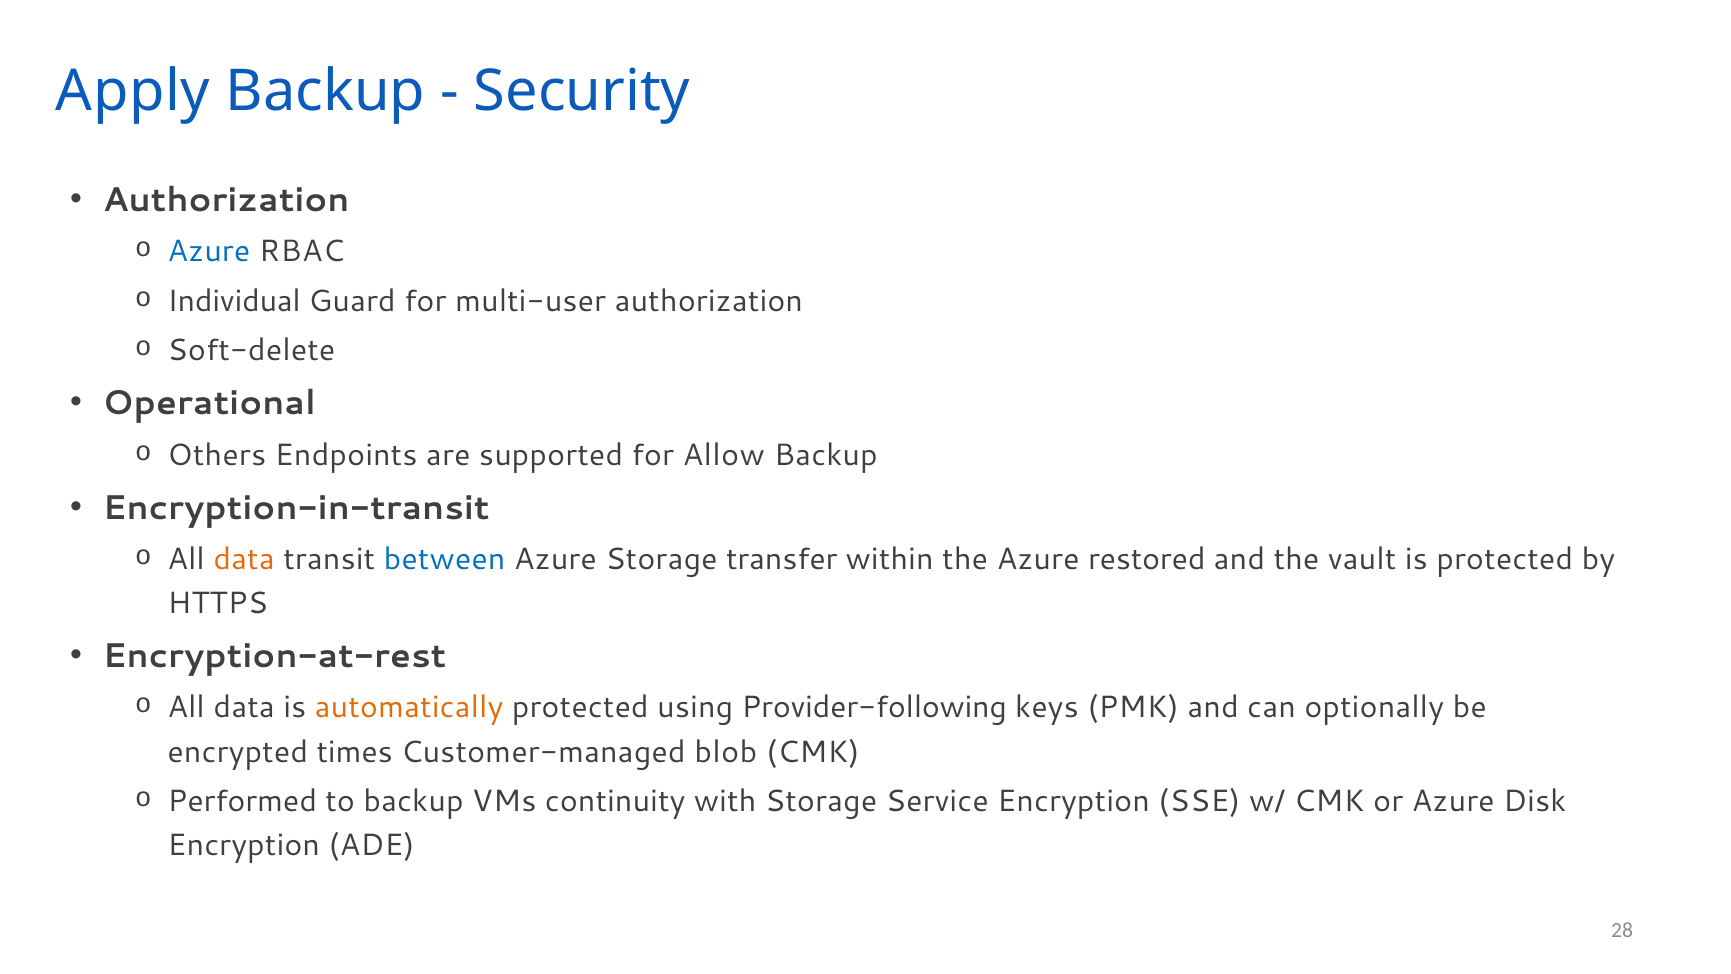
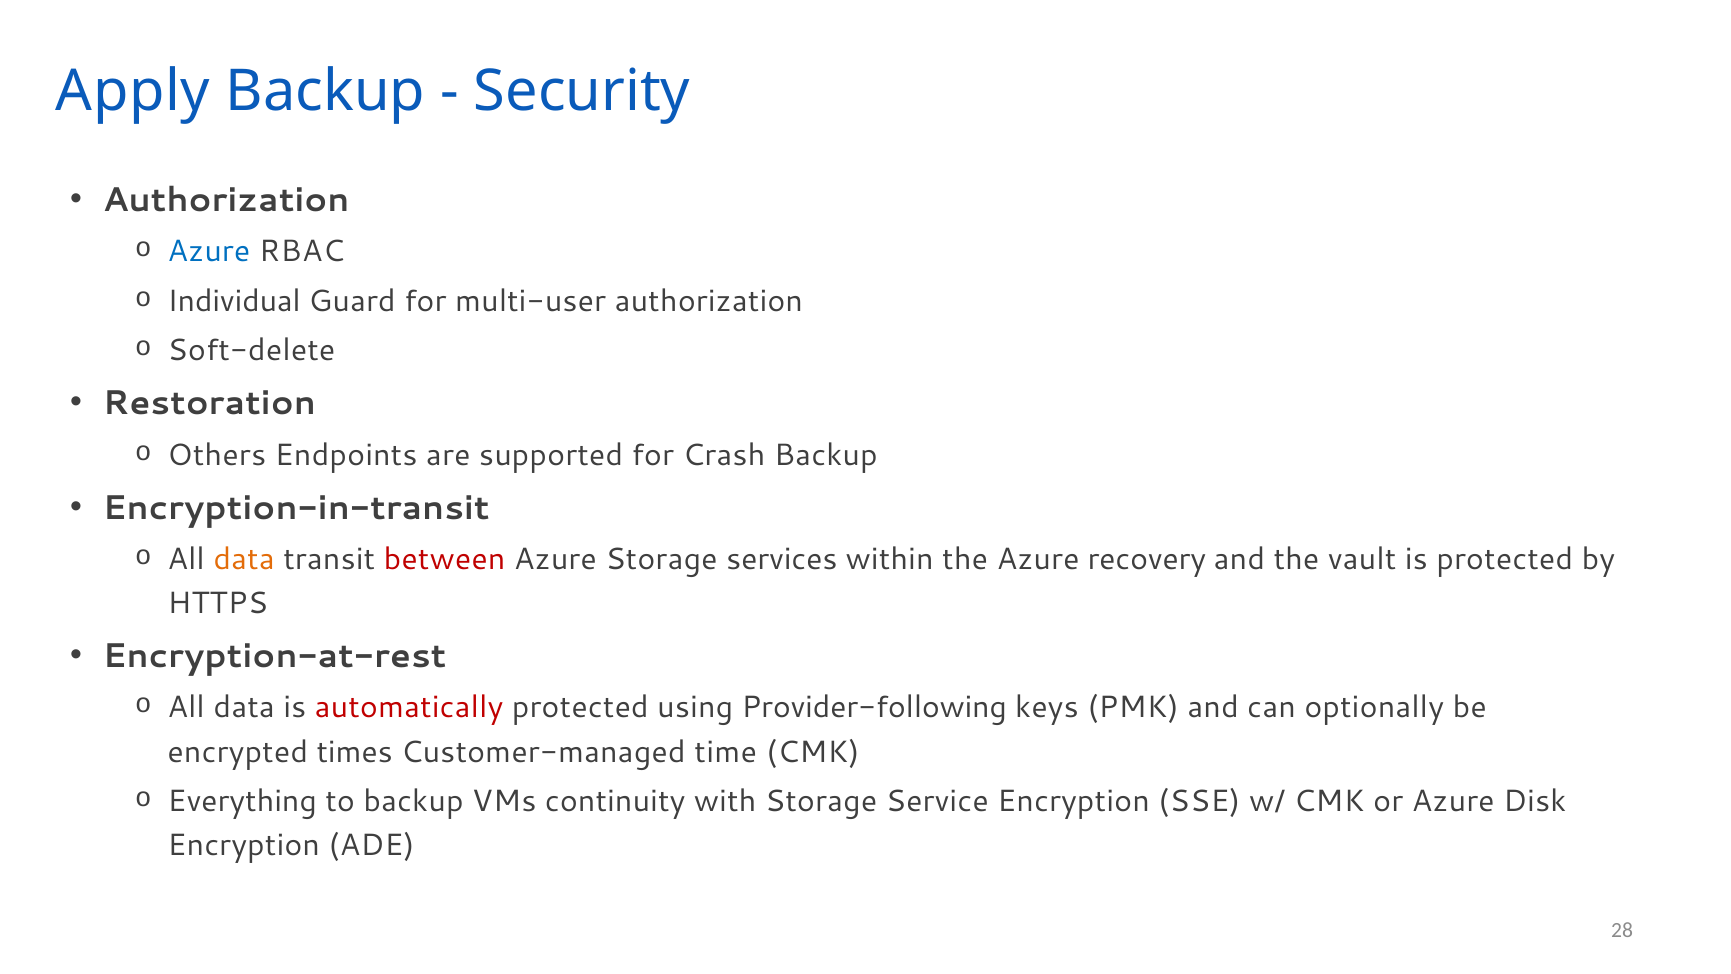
Operational: Operational -> Restoration (209, 403)
Allow: Allow -> Crash (724, 455)
between colour: blue -> red (445, 559)
transfer: transfer -> services (782, 559)
restored: restored -> recovery (1147, 559)
automatically colour: orange -> red (409, 707)
blob: blob -> time (726, 752)
Performed: Performed -> Everything (242, 801)
